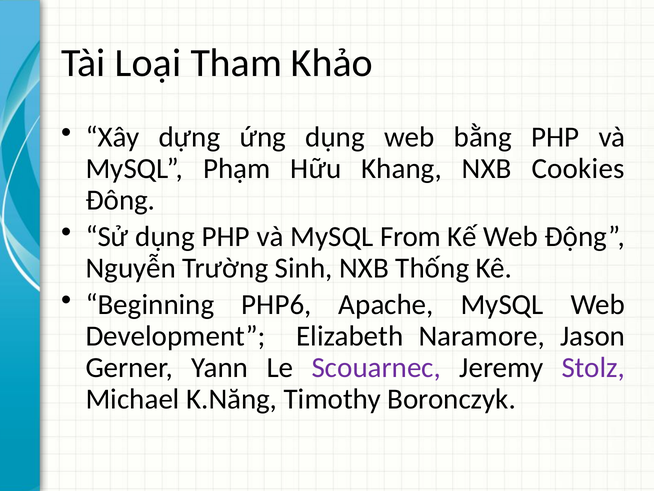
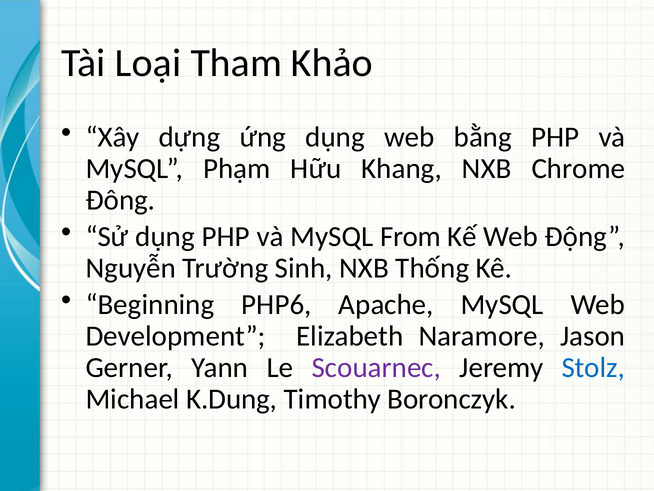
Cookies: Cookies -> Chrome (578, 168)
Stolz colour: purple -> blue (593, 367)
K.Năng: K.Năng -> K.Dung (232, 399)
